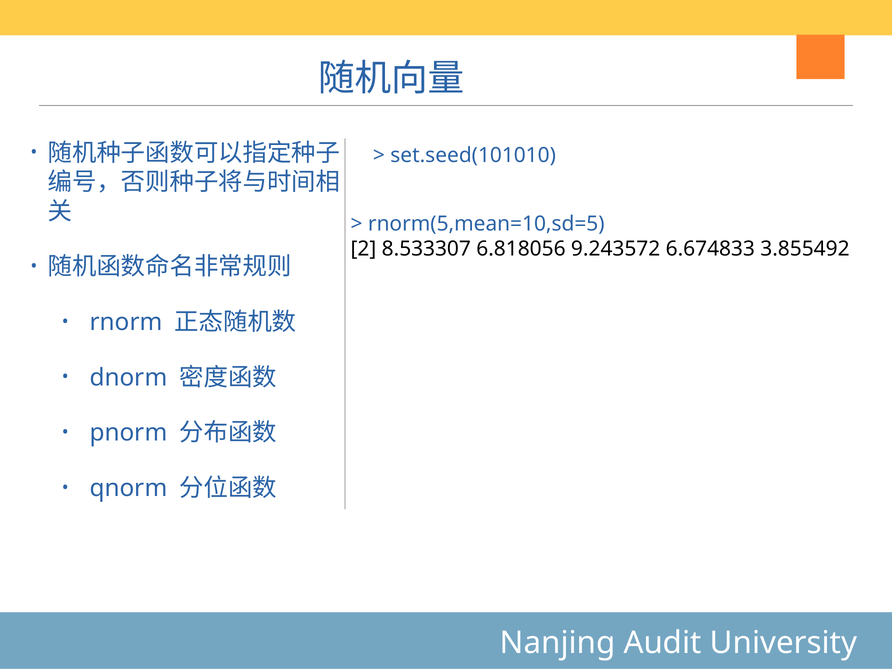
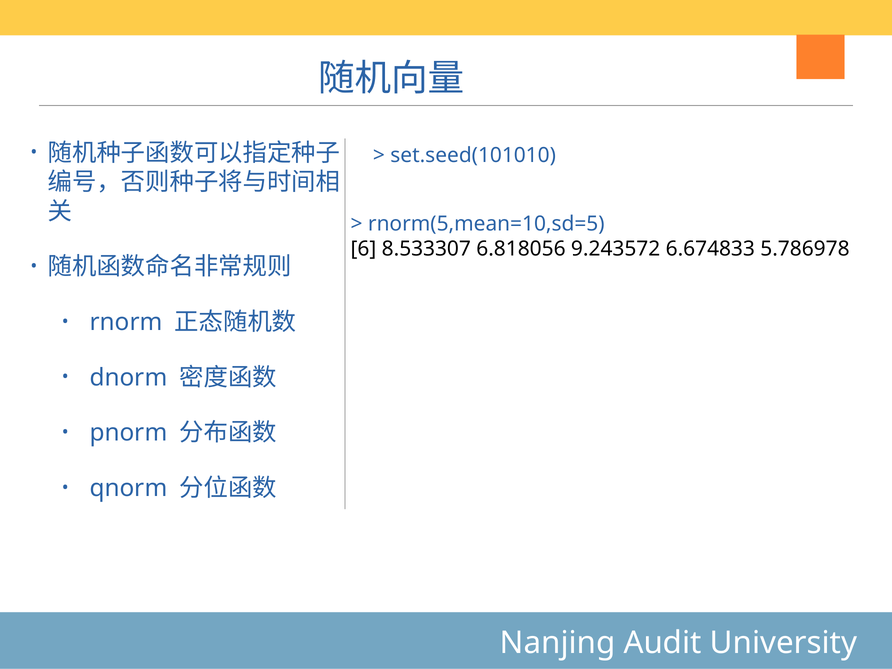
2: 2 -> 6 (363, 249)
3.855492: 3.855492 -> 5.786978 (805, 249)
